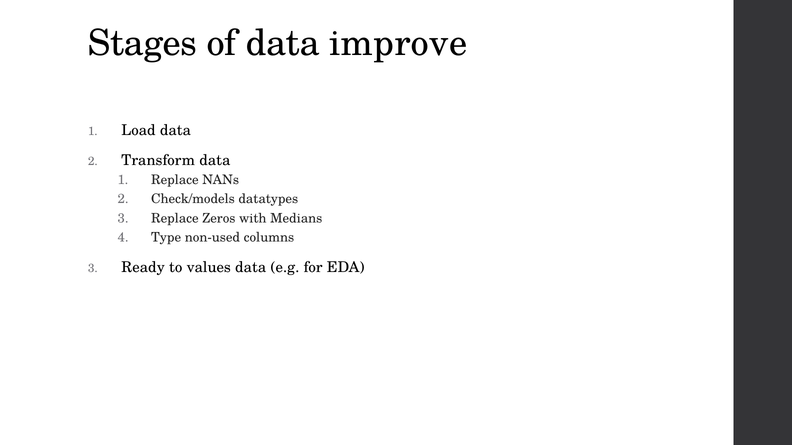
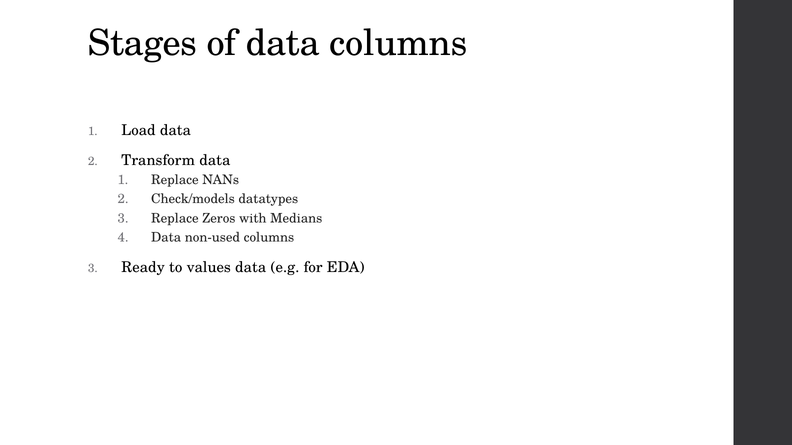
data improve: improve -> columns (398, 44)
Type: Type -> Data (166, 238)
